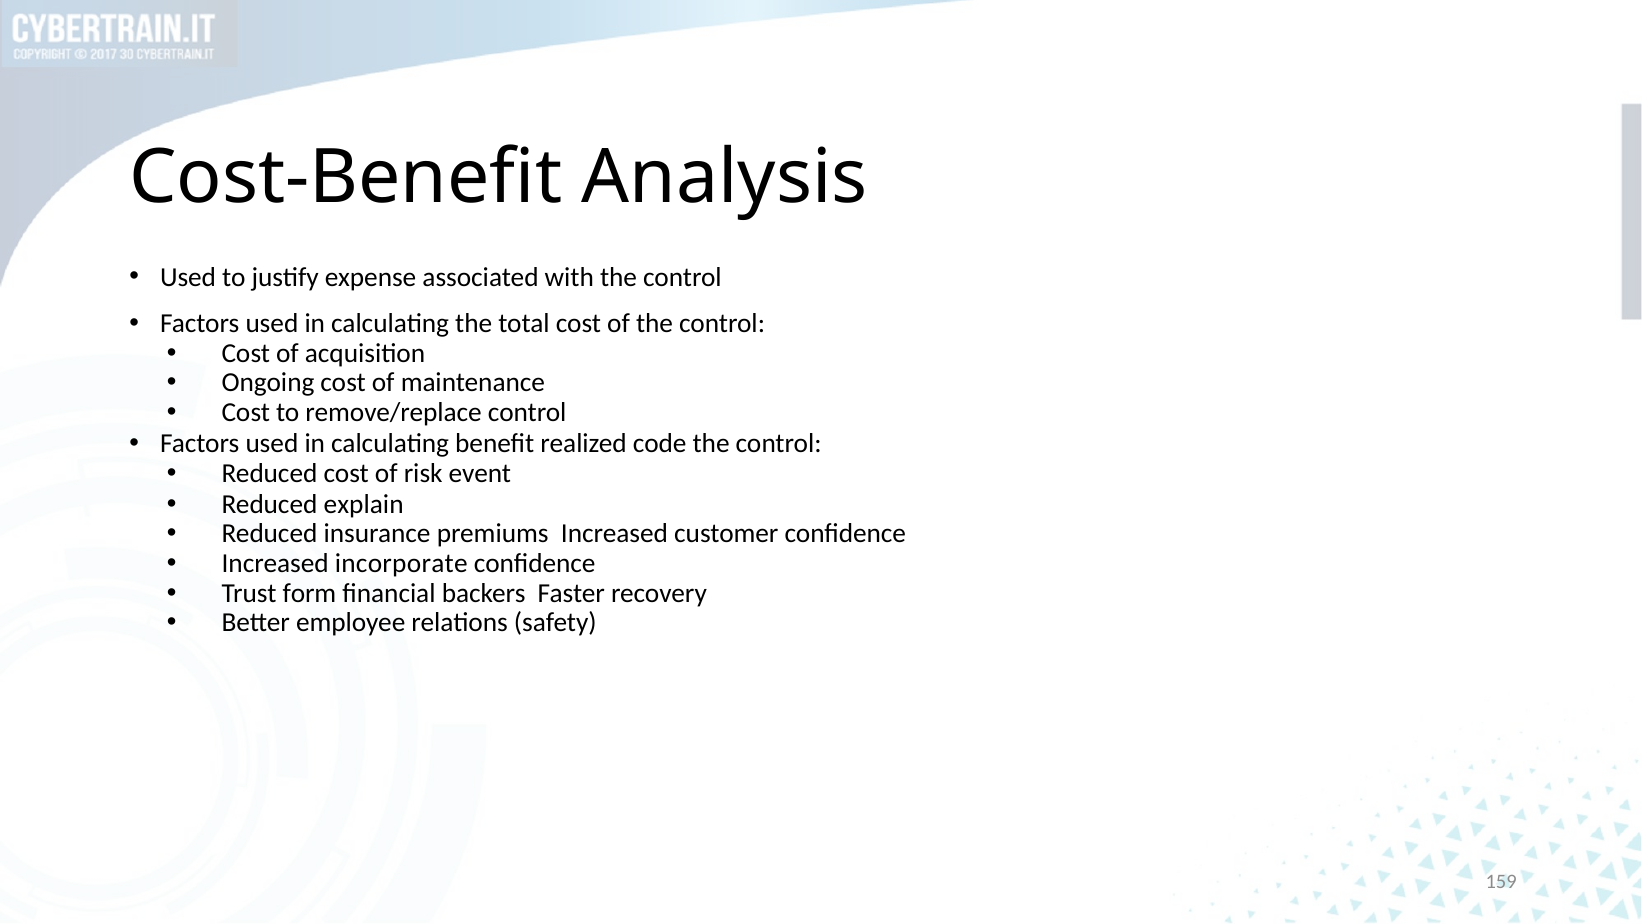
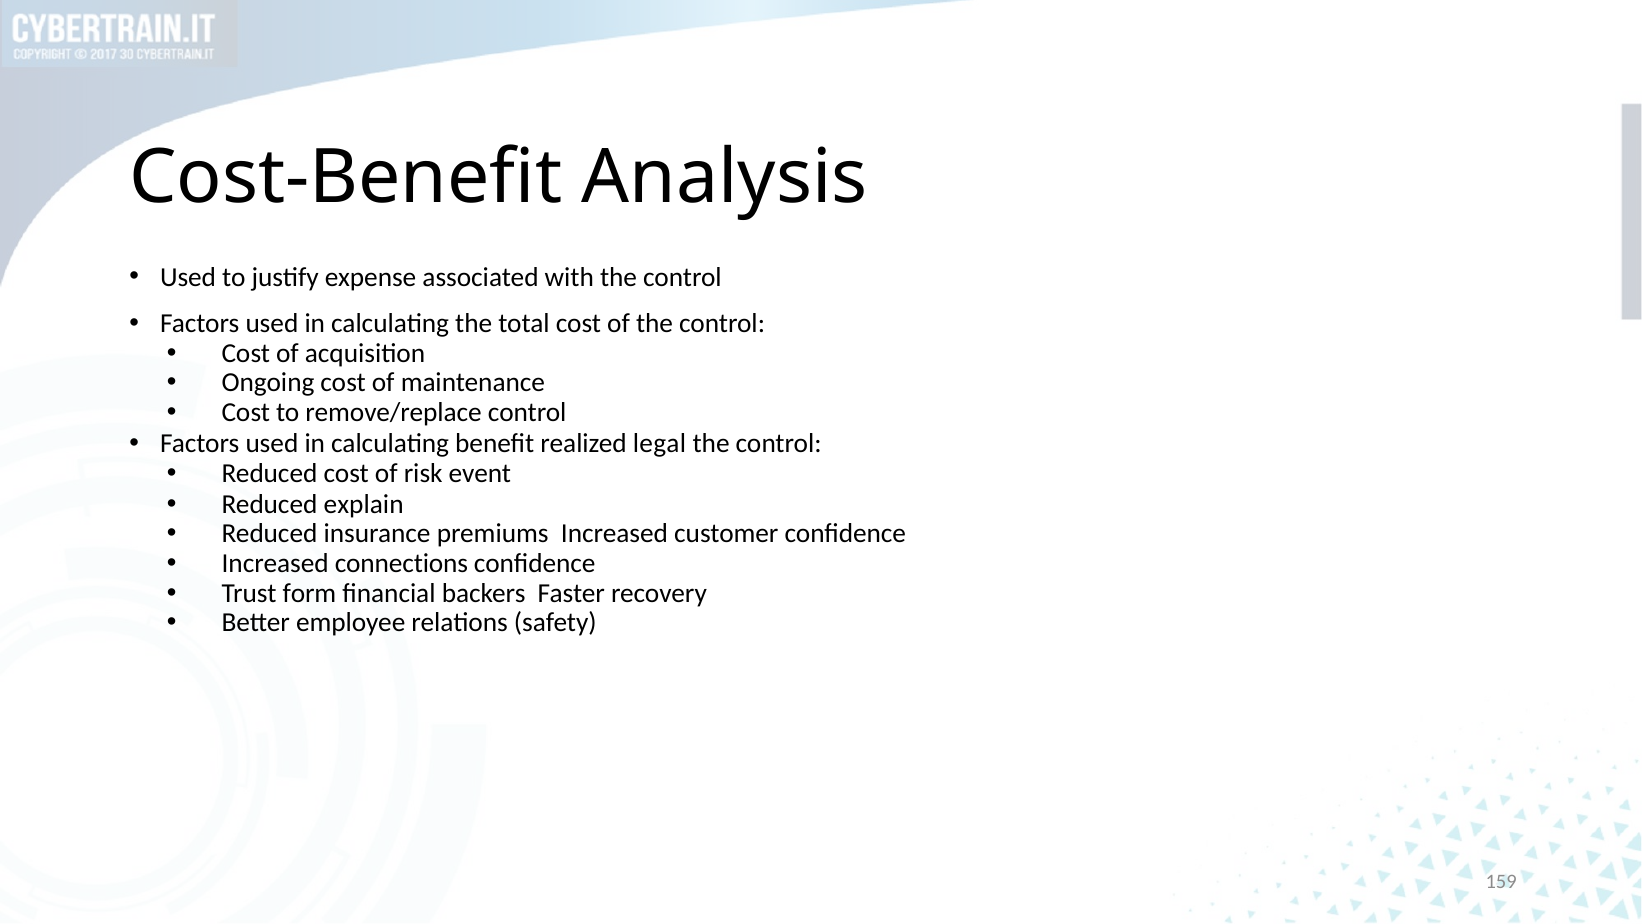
code: code -> legal (659, 443)
incorporate: incorporate -> connections (401, 563)
